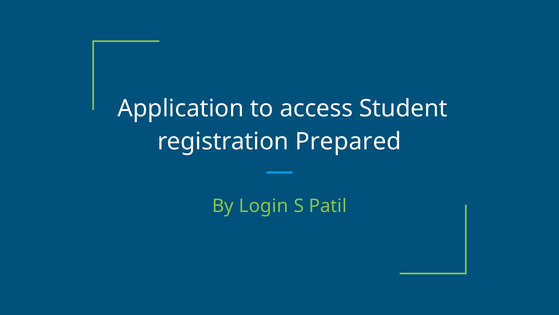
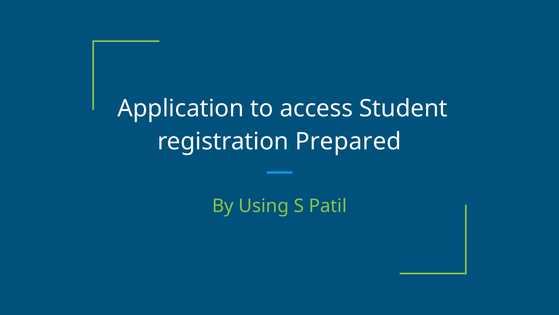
Login: Login -> Using (264, 206)
